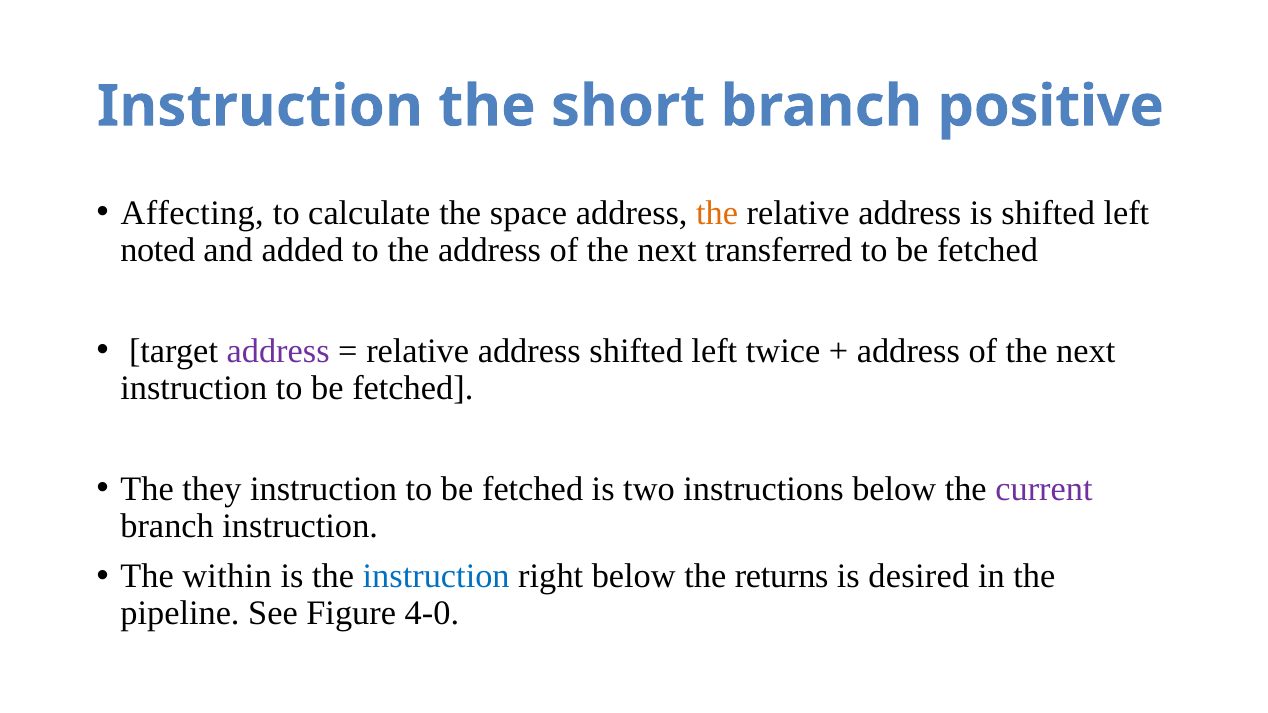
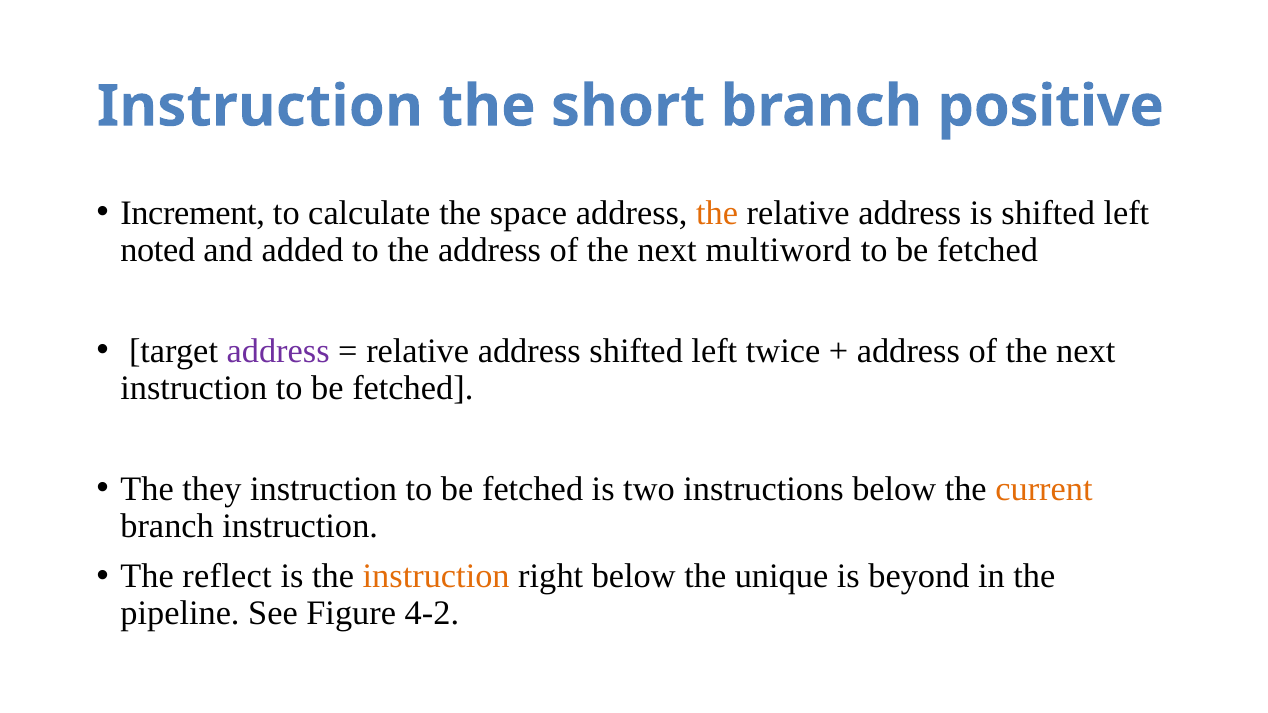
Affecting: Affecting -> Increment (193, 213)
transferred: transferred -> multiword (779, 250)
current colour: purple -> orange (1044, 489)
within: within -> reflect (227, 576)
instruction colour: blue -> orange (436, 576)
returns: returns -> unique (782, 576)
desired: desired -> beyond (919, 576)
4-0: 4-0 -> 4-2 (432, 614)
